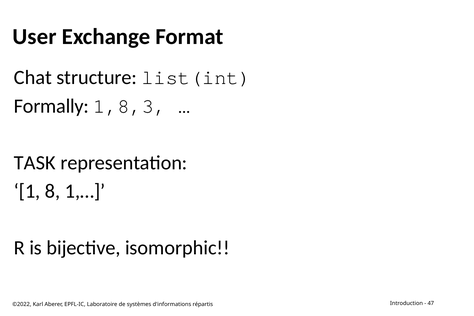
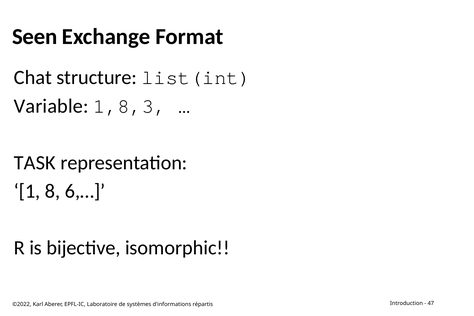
User: User -> Seen (35, 37)
Formally: Formally -> Variable (51, 106)
1,…: 1,… -> 6,… (85, 191)
